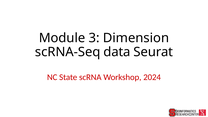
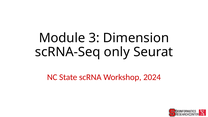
data: data -> only (117, 52)
